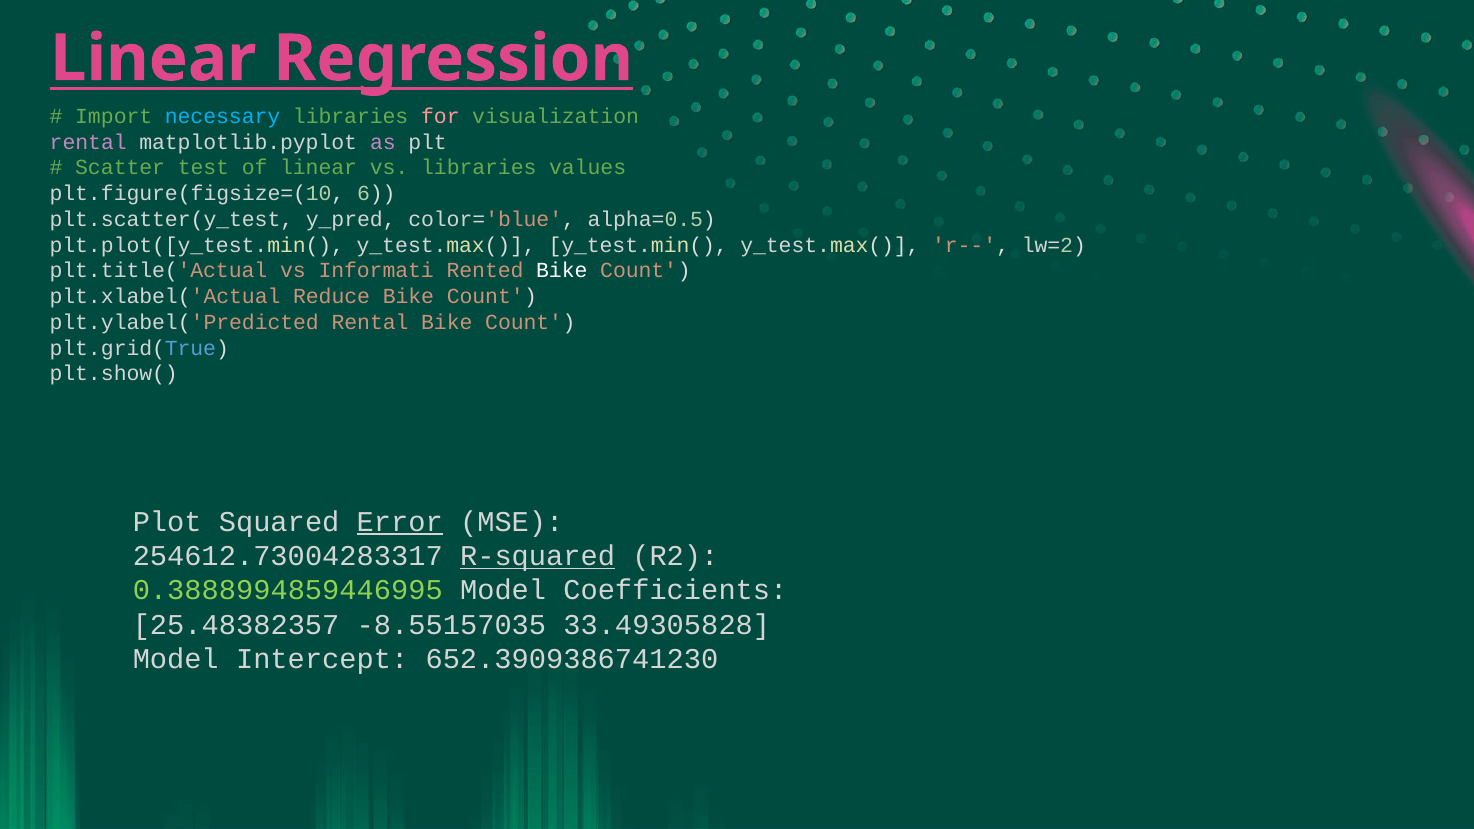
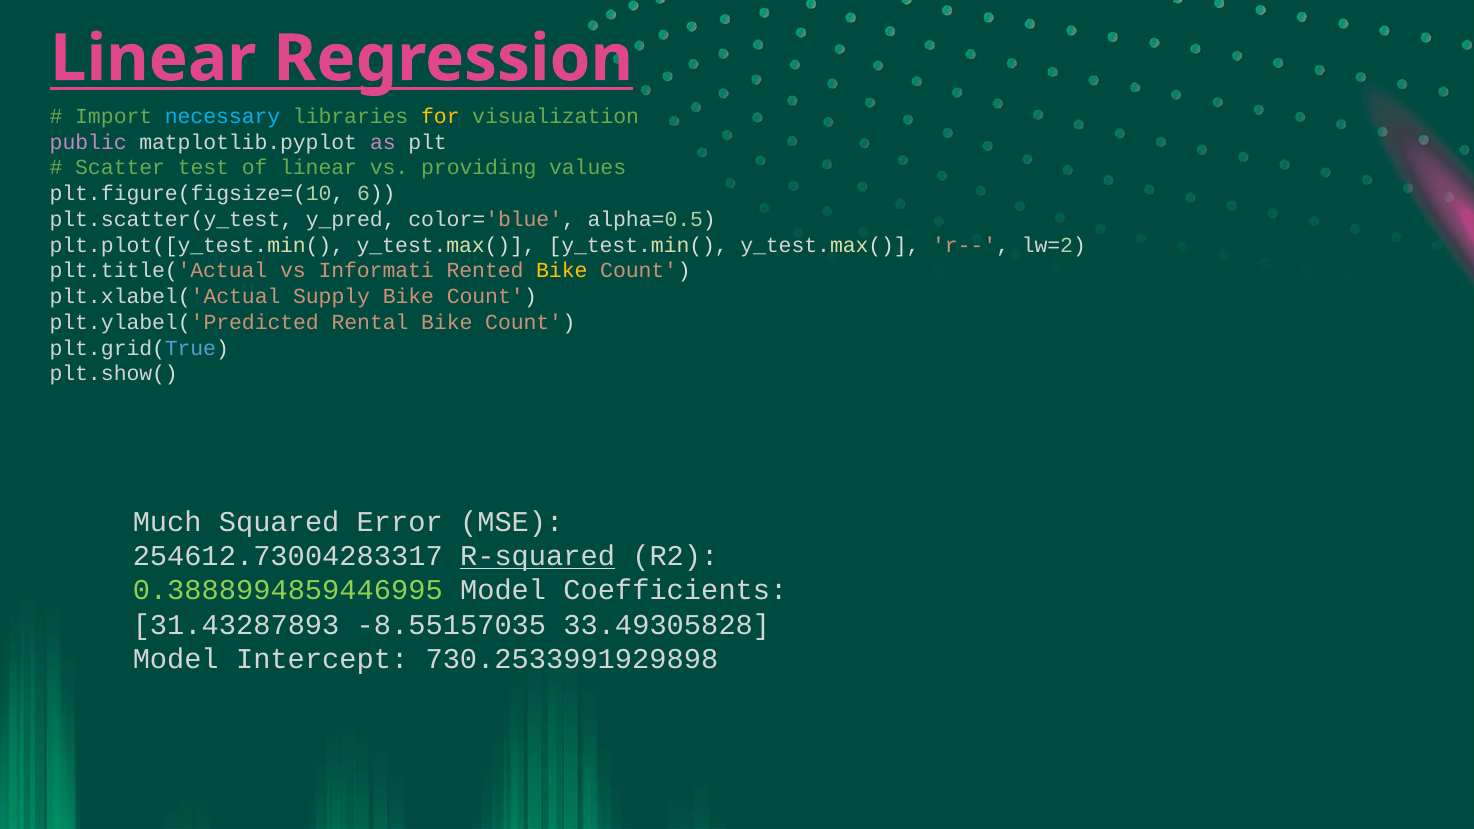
for colour: pink -> yellow (440, 116)
rental: rental -> public (88, 142)
vs libraries: libraries -> providing (479, 168)
Bike colour: white -> yellow (562, 271)
Reduce: Reduce -> Supply (332, 297)
Plot: Plot -> Much (167, 522)
Error underline: present -> none (400, 522)
25.48382357: 25.48382357 -> 31.43287893 (236, 625)
652.3909386741230: 652.3909386741230 -> 730.2533991929898 (572, 659)
